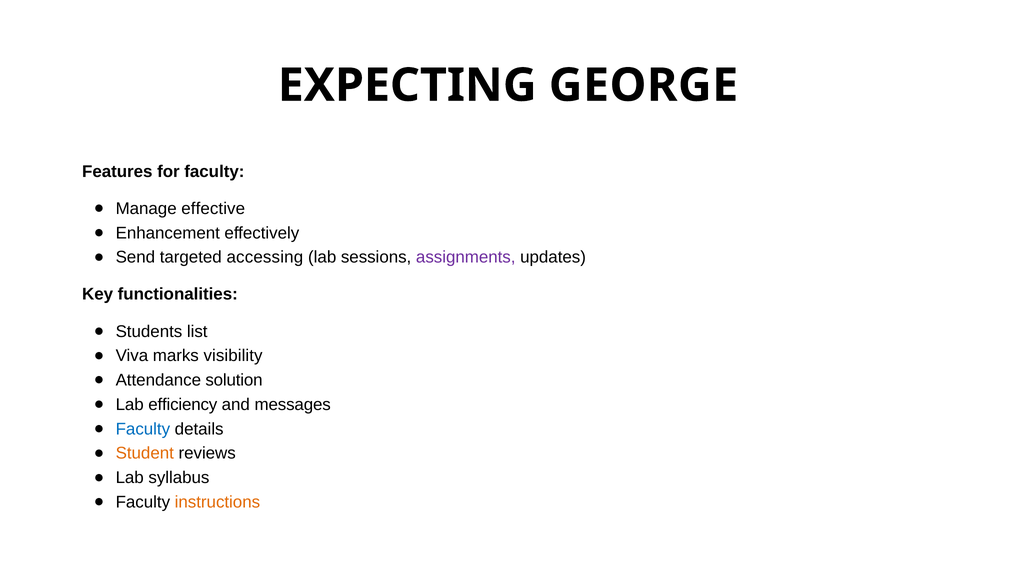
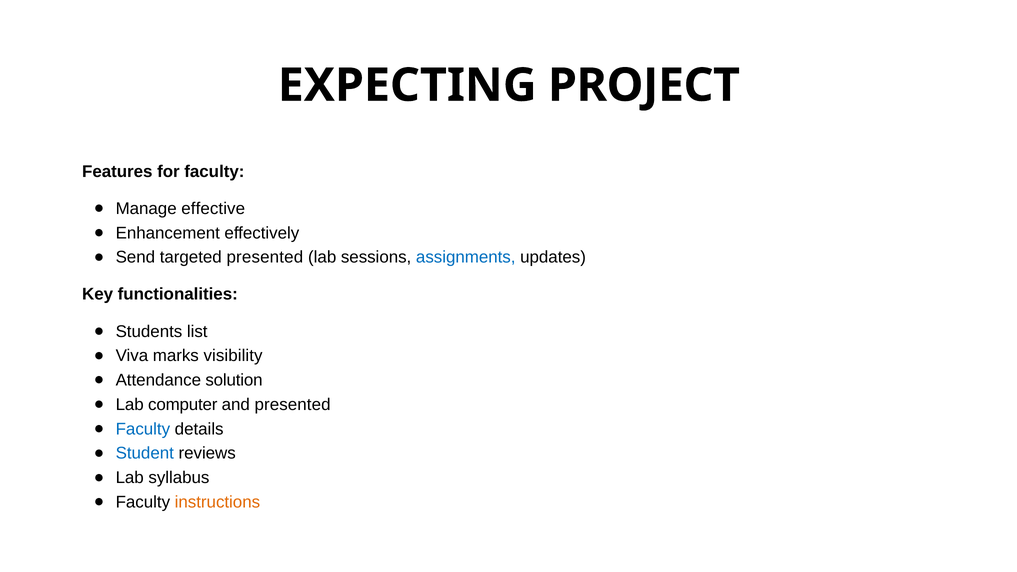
GEORGE: GEORGE -> PROJECT (644, 85)
targeted accessing: accessing -> presented (265, 257)
assignments colour: purple -> blue (466, 257)
efficiency: efficiency -> computer (183, 405)
and messages: messages -> presented (293, 405)
Student colour: orange -> blue (145, 453)
